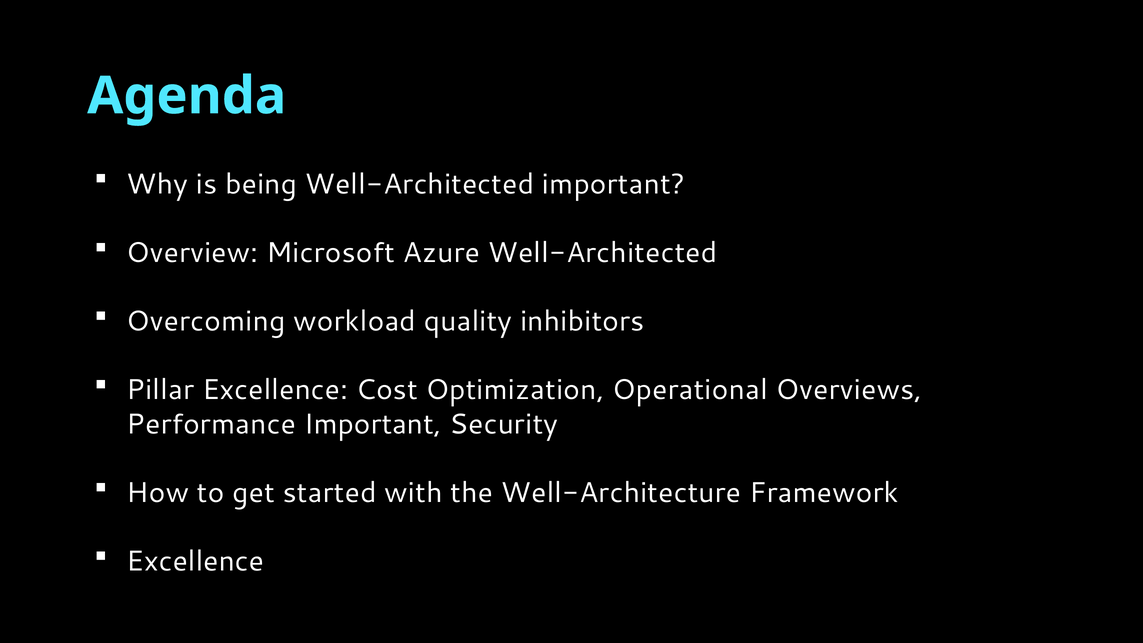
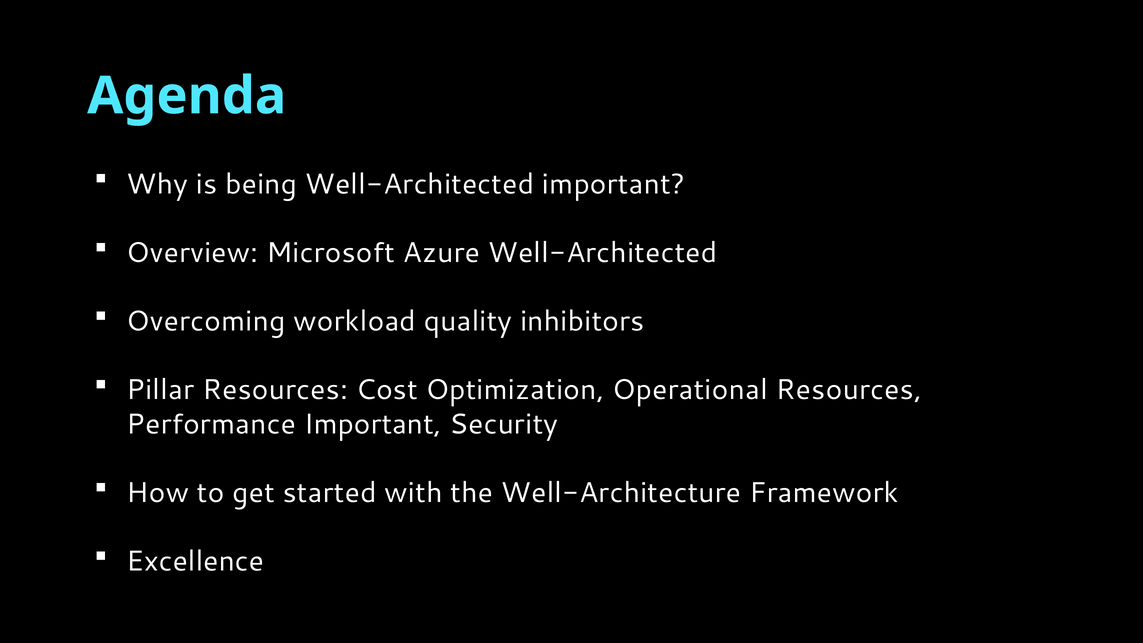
Pillar Excellence: Excellence -> Resources (275, 390)
Operational Overviews: Overviews -> Resources (849, 390)
